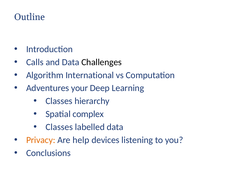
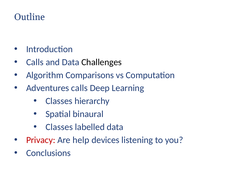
International: International -> Comparisons (90, 75)
Adventures your: your -> calls (79, 88)
complex: complex -> binaural (88, 114)
Privacy colour: orange -> red (41, 140)
